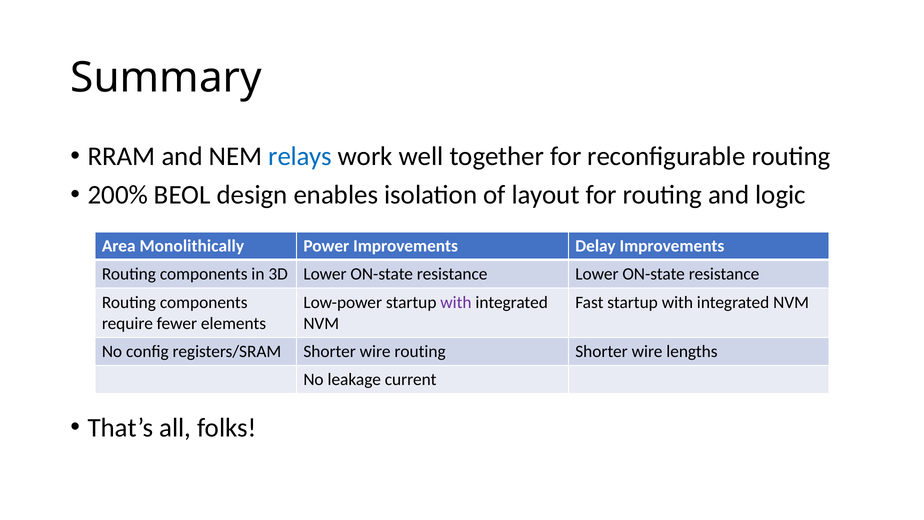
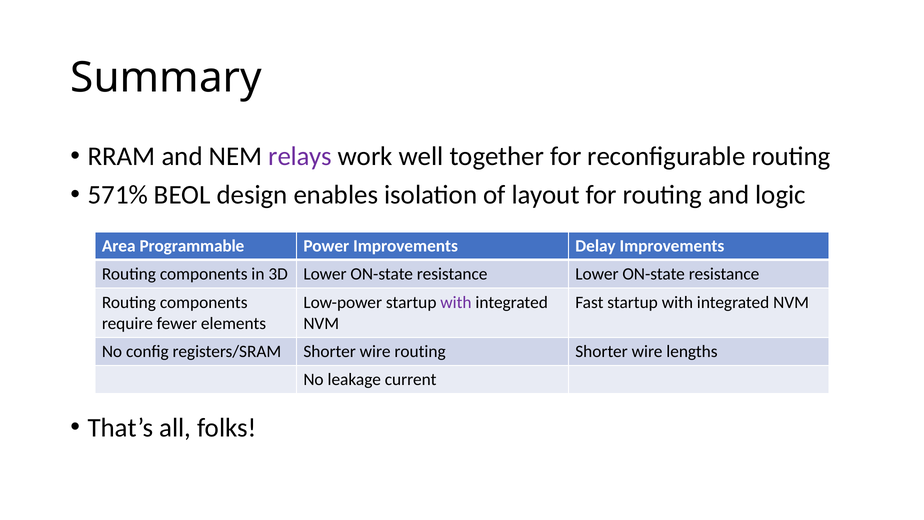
relays colour: blue -> purple (300, 156)
200%: 200% -> 571% (118, 195)
Monolithically: Monolithically -> Programmable (192, 246)
